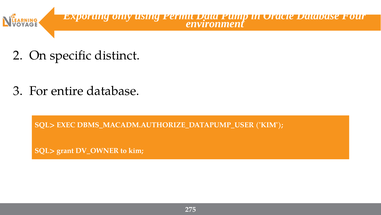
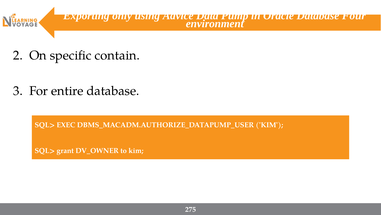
Permit: Permit -> Advice (178, 16)
distinct: distinct -> contain (117, 55)
